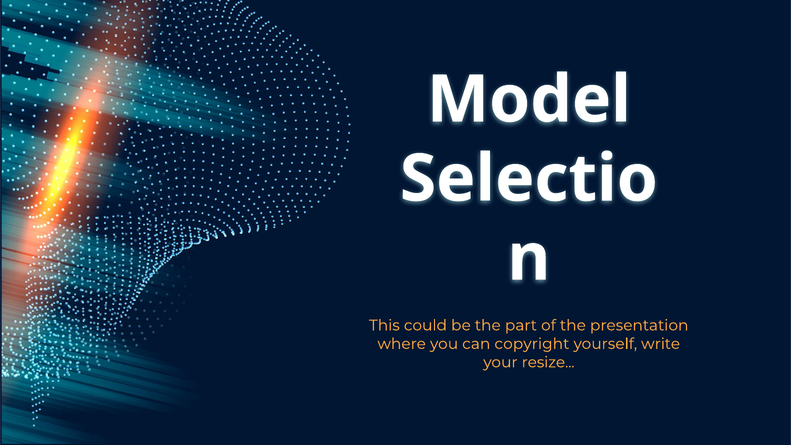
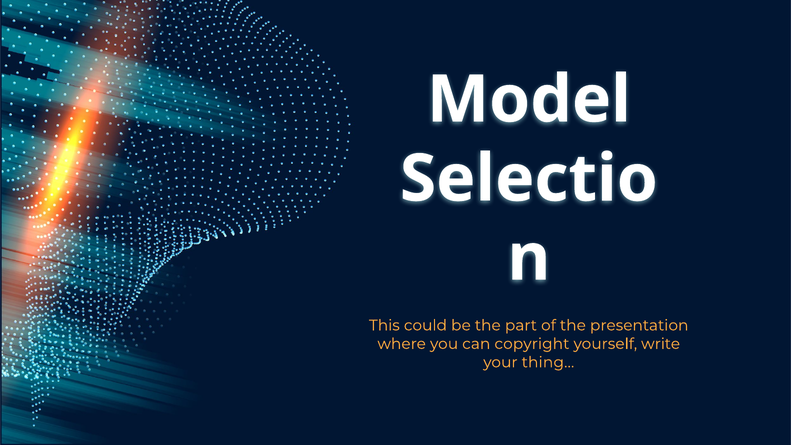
resize: resize -> thing (548, 362)
